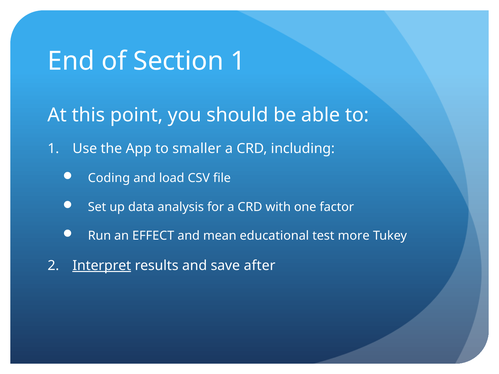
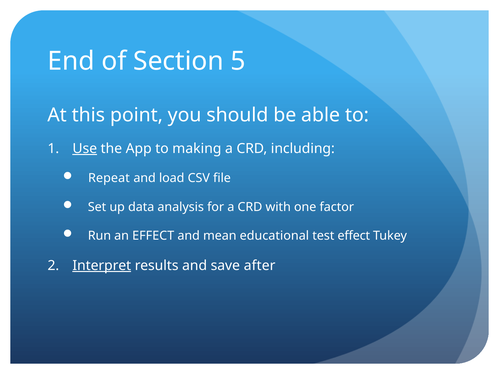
Section 1: 1 -> 5 (238, 61)
Use underline: none -> present (85, 149)
smaller: smaller -> making (197, 149)
Coding: Coding -> Repeat (109, 178)
test more: more -> effect (354, 236)
